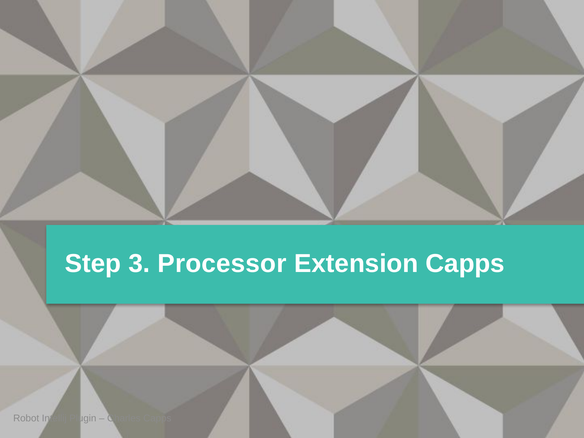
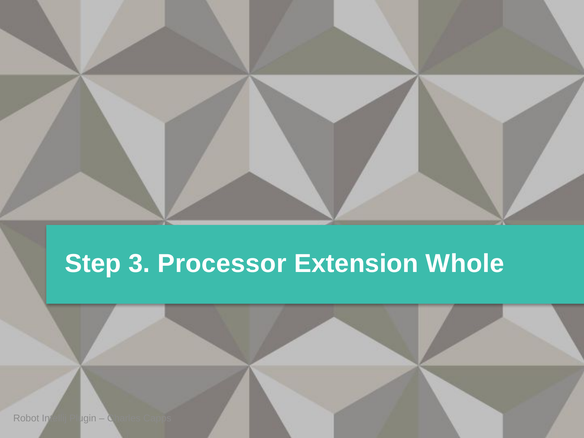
Extension Capps: Capps -> Whole (465, 264)
